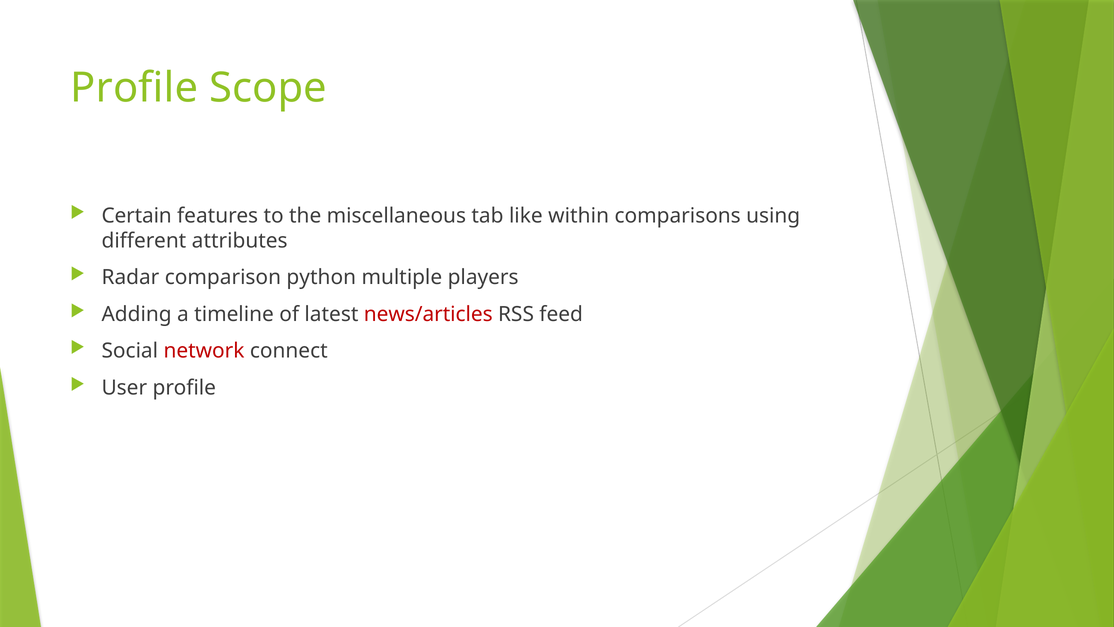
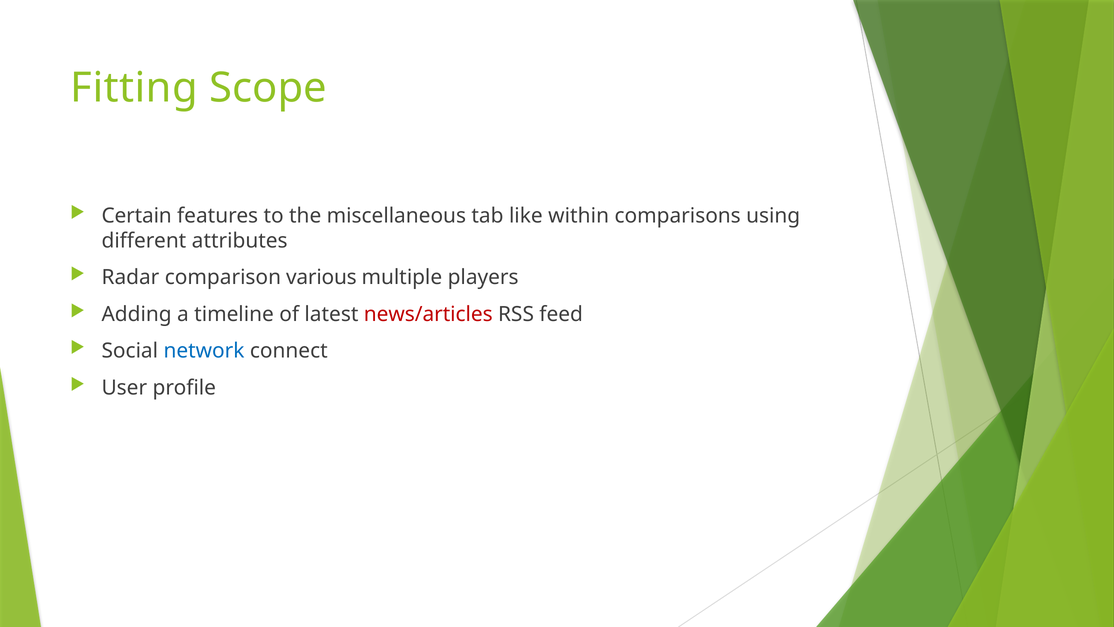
Profile: Profile -> Fitting (134, 88)
python: python -> various (321, 277)
network colour: red -> blue (204, 351)
